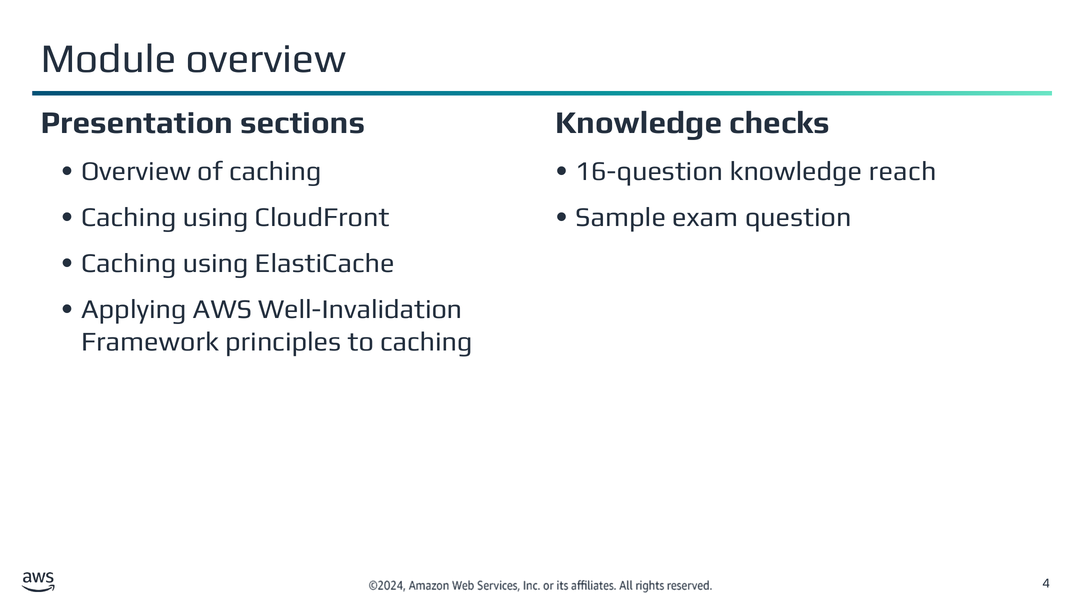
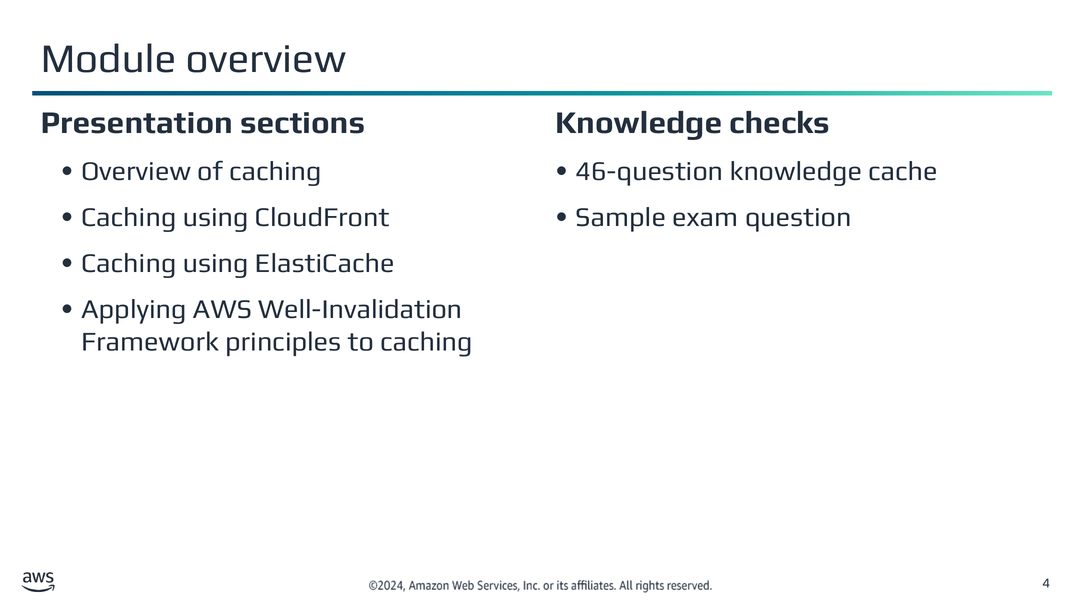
16-question: 16-question -> 46-question (649, 171)
reach: reach -> cache (903, 171)
